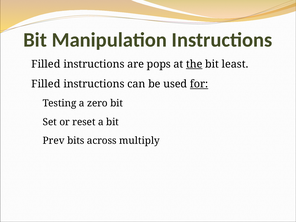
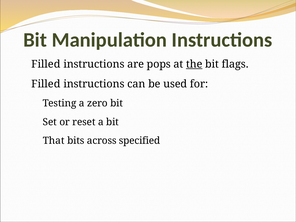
least: least -> flags (235, 64)
for underline: present -> none (199, 84)
Prev: Prev -> That (54, 141)
multiply: multiply -> specified (140, 141)
